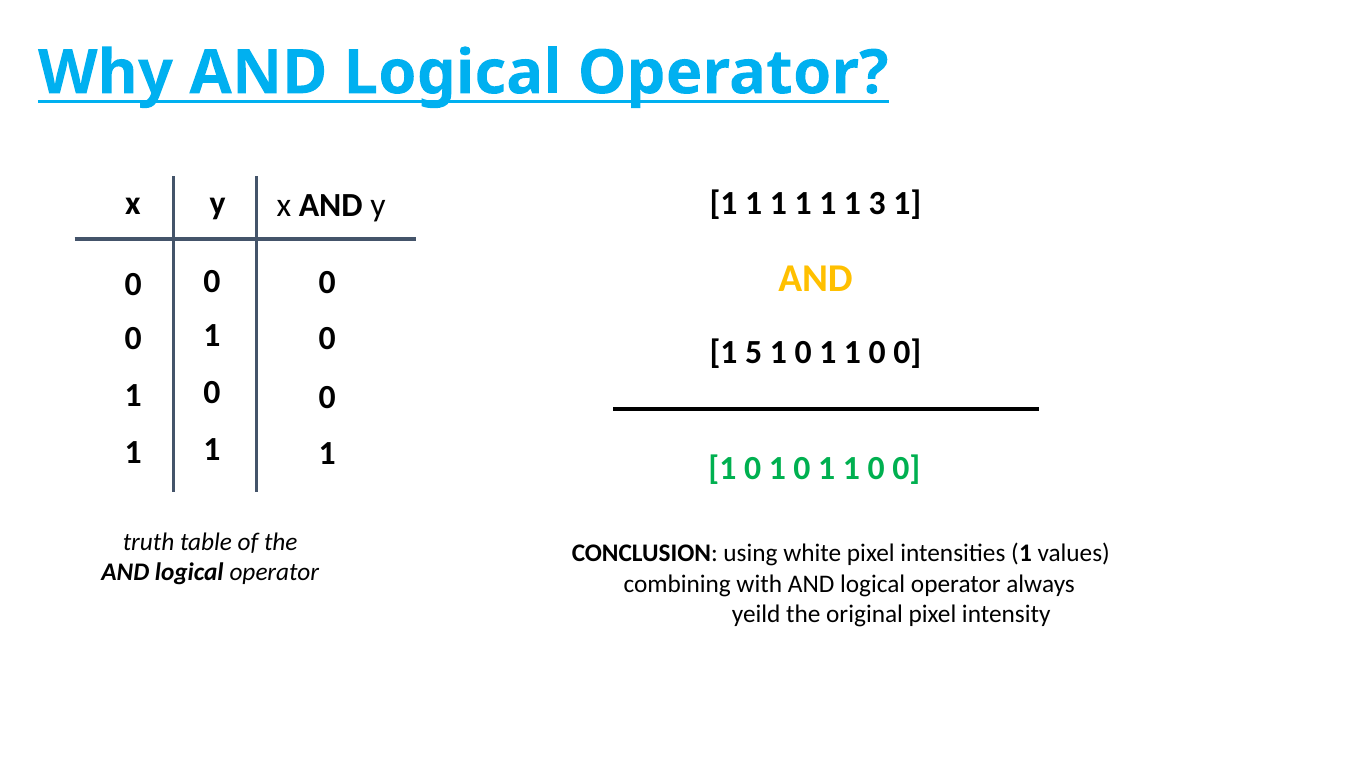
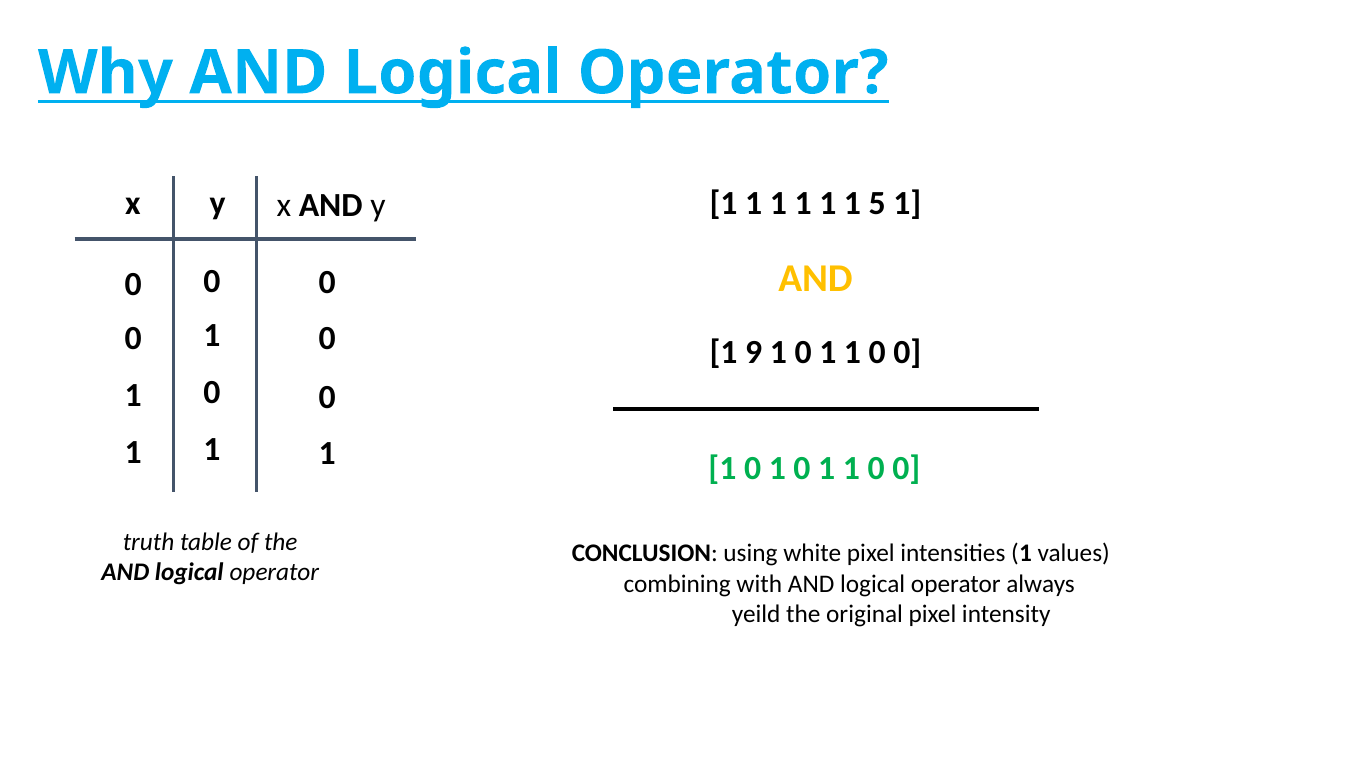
3: 3 -> 5 (877, 204)
5: 5 -> 9 (754, 352)
